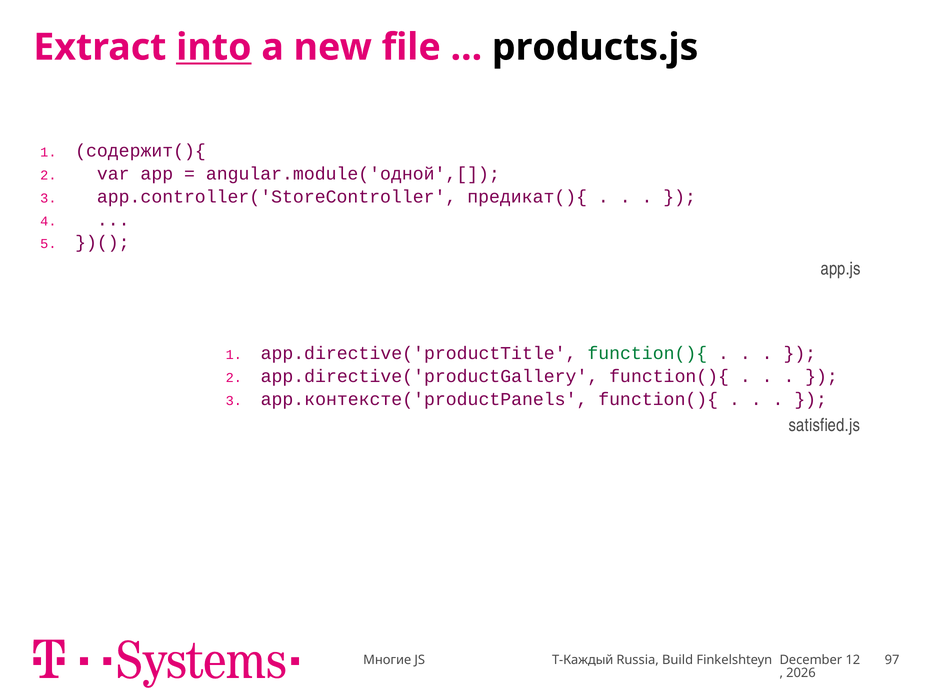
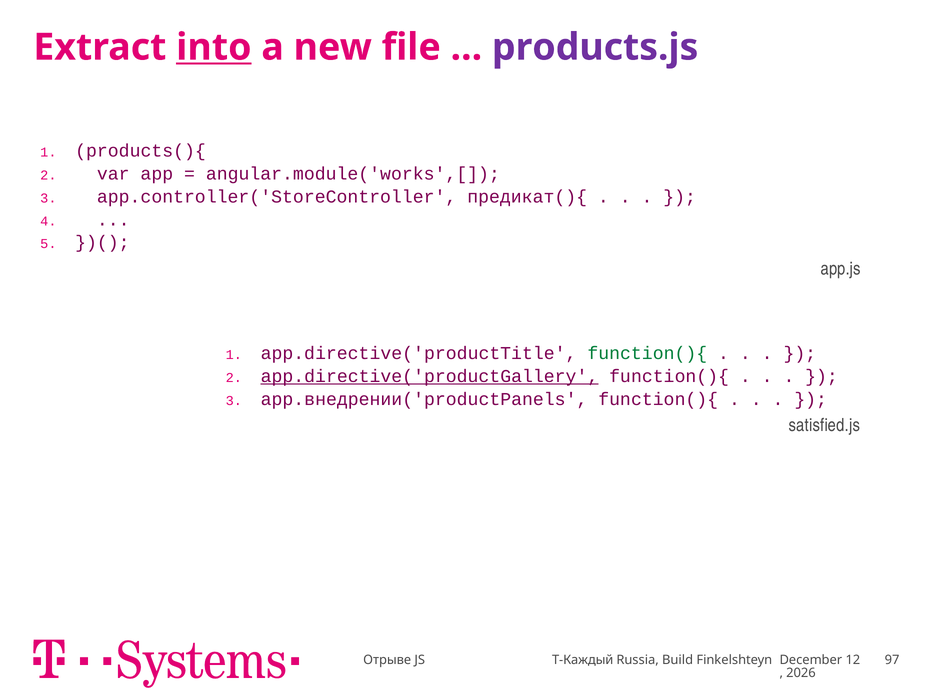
products.js colour: black -> purple (595, 47)
содержит(){: содержит(){ -> products(){ (141, 151)
angular.module('одной',[: angular.module('одной',[ -> angular.module('works',[ (353, 174)
app.directive('productGallery underline: none -> present (429, 376)
app.контексте('productPanels: app.контексте('productPanels -> app.внедрении('productPanels (424, 399)
Многие: Многие -> Отрыве (387, 660)
